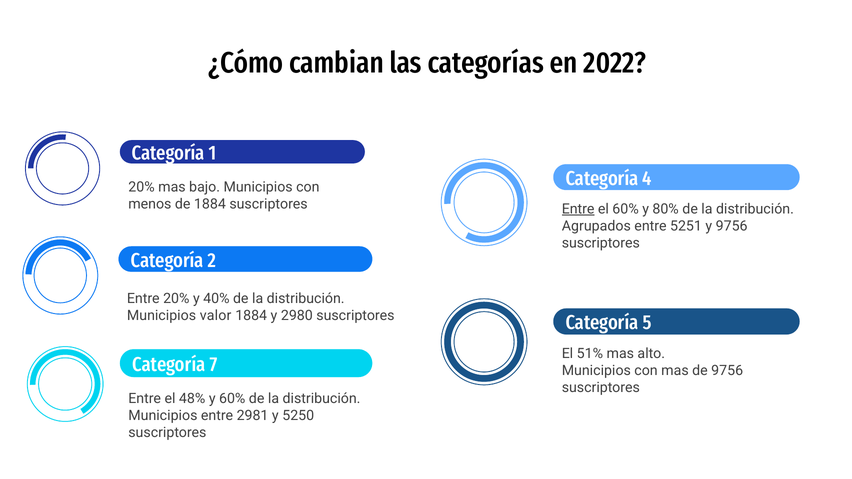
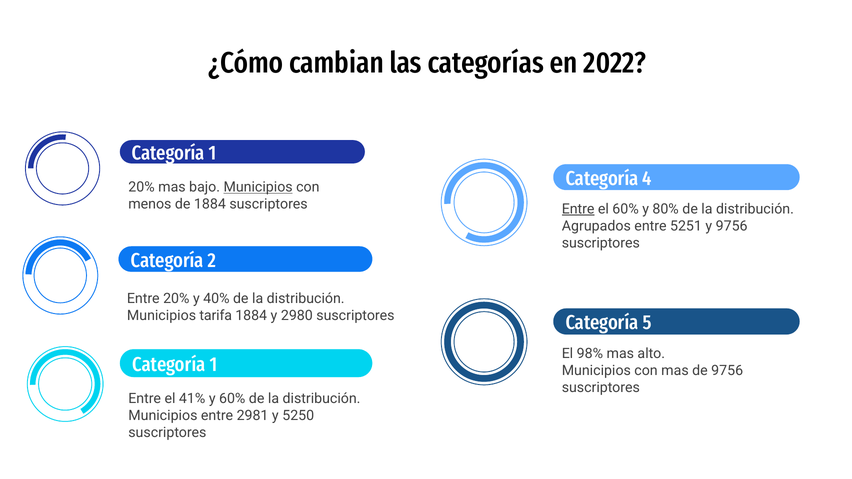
Municipios underline: none -> present (258, 187)
valor: valor -> tarifa (216, 316)
51%: 51% -> 98% (590, 354)
7: 7 -> 1 (214, 365)
48%: 48% -> 41% (192, 399)
